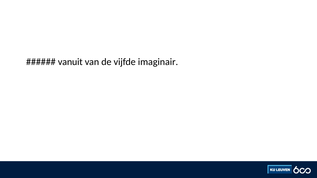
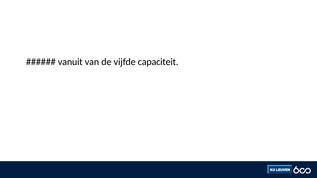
imaginair: imaginair -> capaciteit (158, 62)
